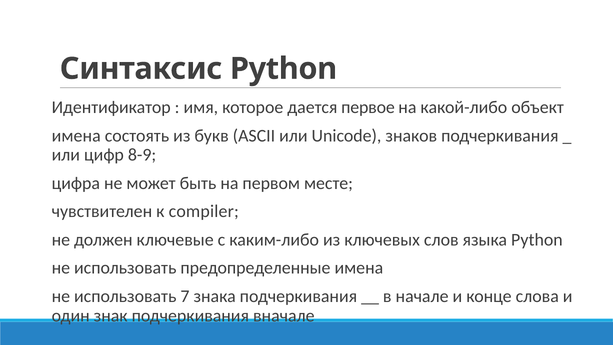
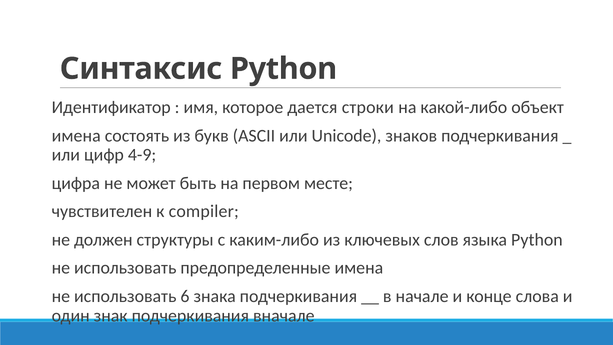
первое: первое -> строки (368, 107)
8-9: 8-9 -> 4-9 (142, 155)
ключевые: ключевые -> структуры (175, 240)
7: 7 -> 6 (185, 296)
